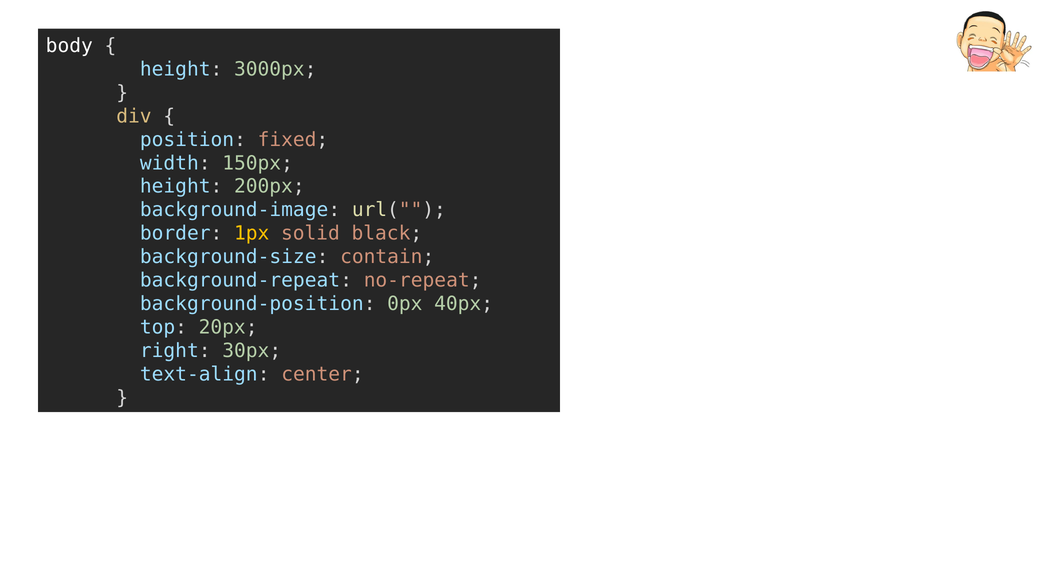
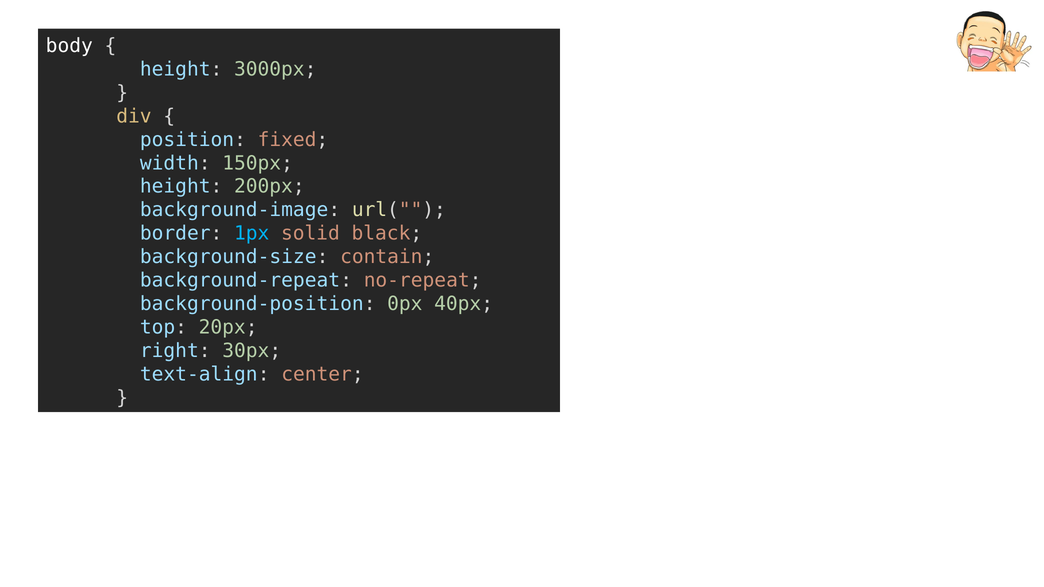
1px colour: yellow -> light blue (252, 234)
